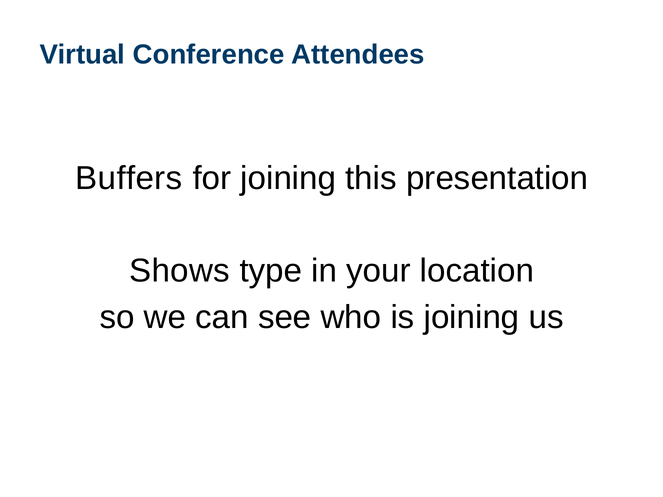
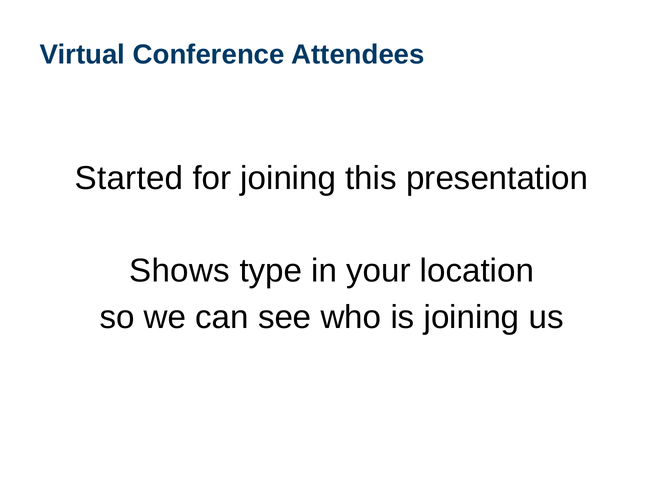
Buffers: Buffers -> Started (129, 178)
